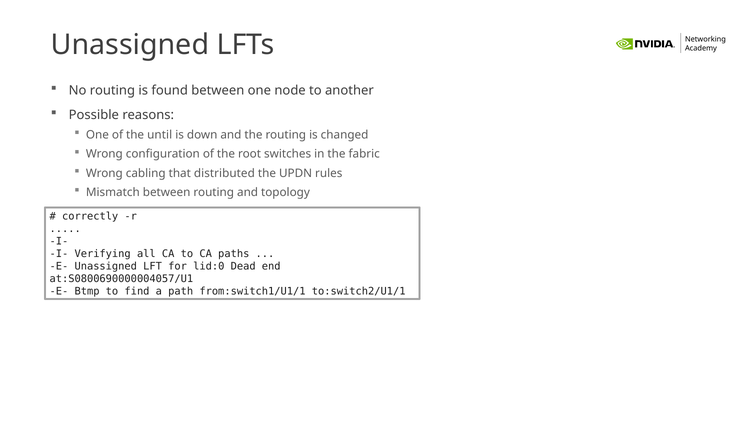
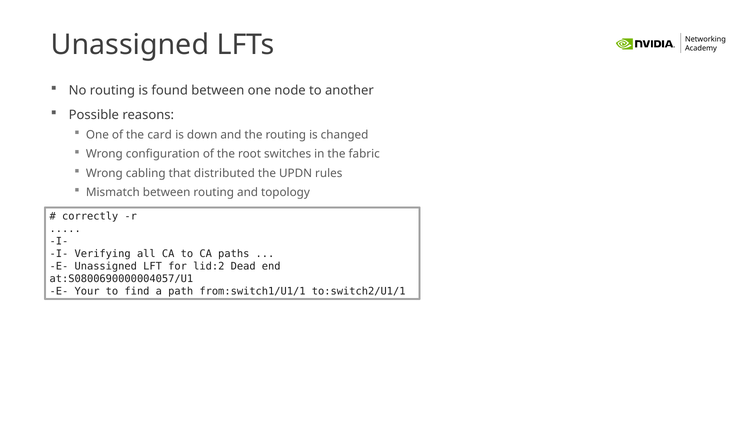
until: until -> card (160, 135)
lid:0: lid:0 -> lid:2 (209, 267)
Btmp: Btmp -> Your (87, 292)
